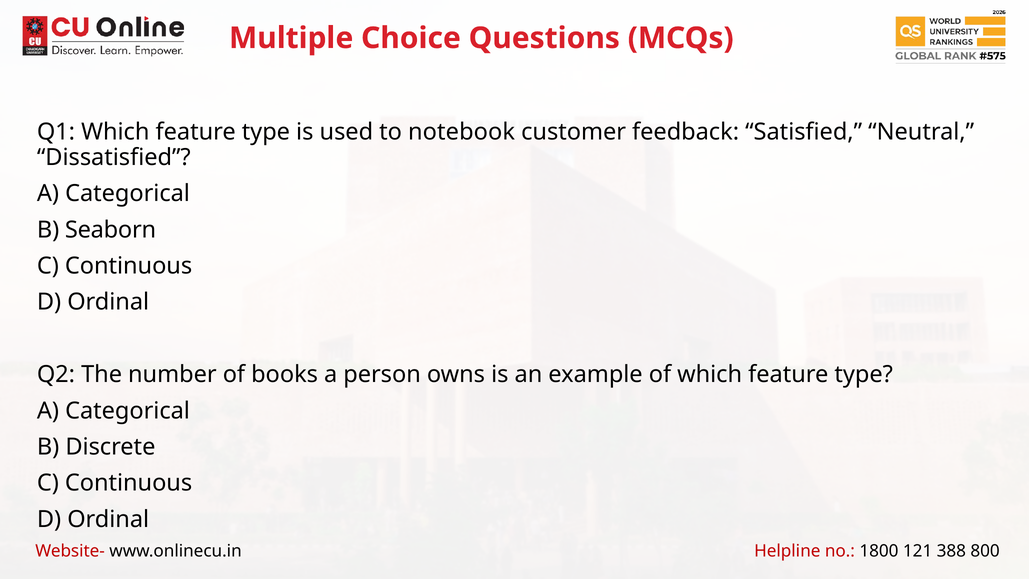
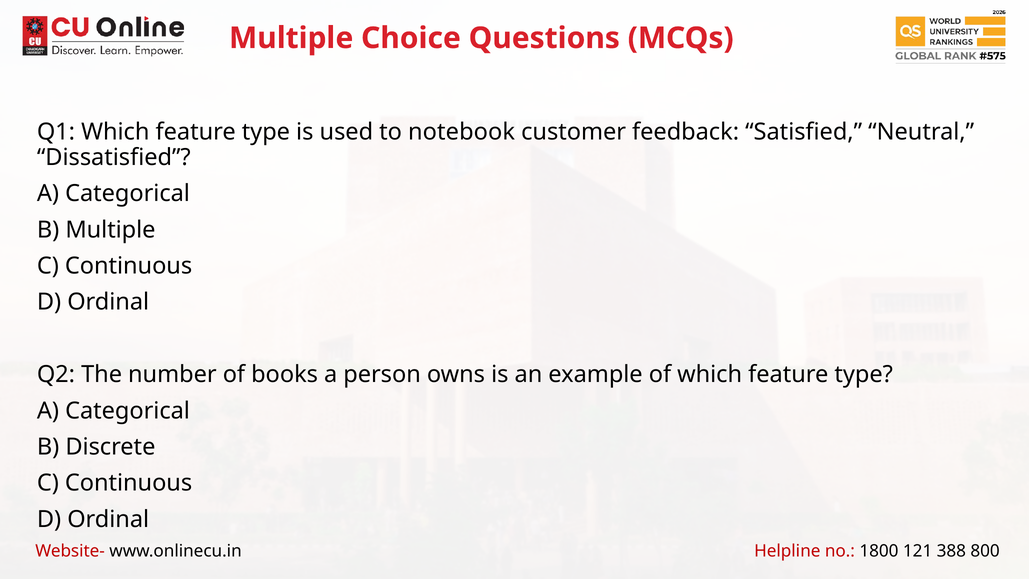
B Seaborn: Seaborn -> Multiple (110, 230)
